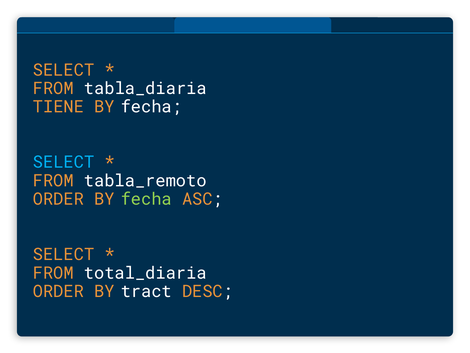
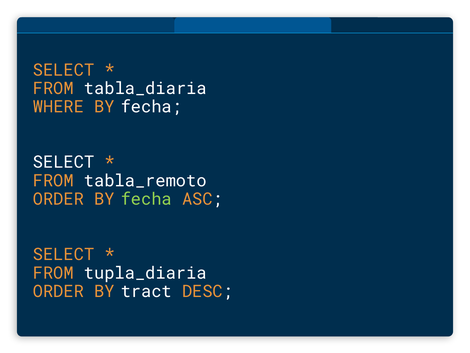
TIENE: TIENE -> WHERE (58, 107)
SELECT colour: light blue -> white (64, 162)
total_diaria: total_diaria -> tupla_diaria (145, 273)
